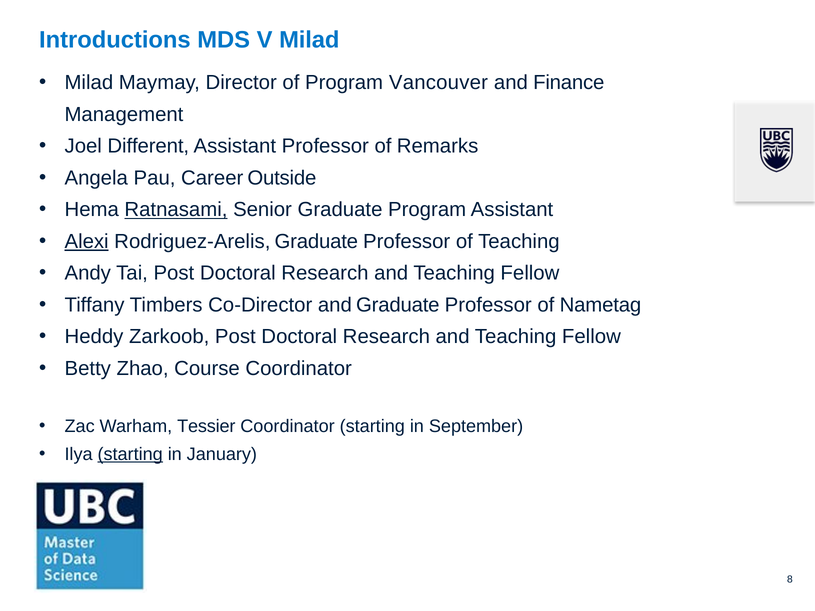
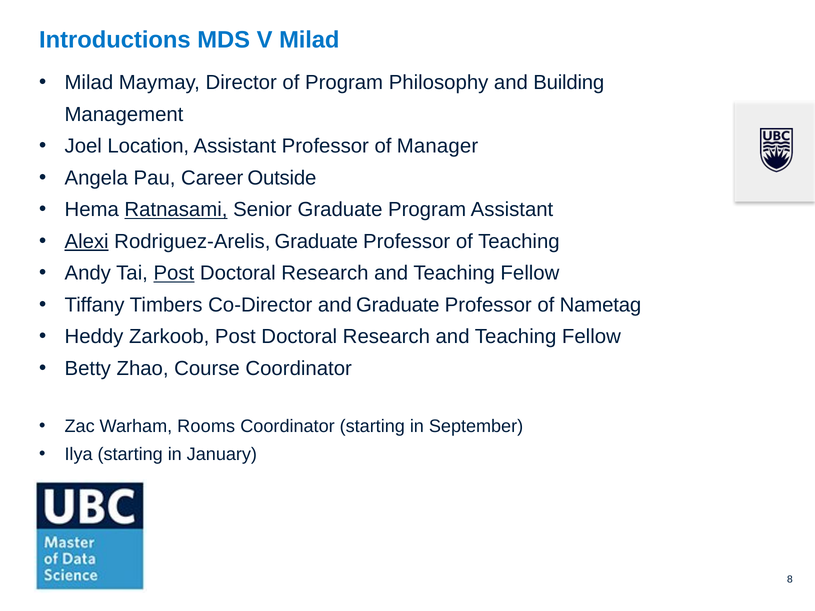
Vancouver: Vancouver -> Philosophy (439, 83)
Finance: Finance -> Building (569, 83)
Different: Different -> Location (148, 146)
Remarks: Remarks -> Manager (437, 146)
Post underline: none -> present (174, 273)
Tessier: Tessier -> Rooms (206, 426)
starting underline: present -> none (130, 455)
